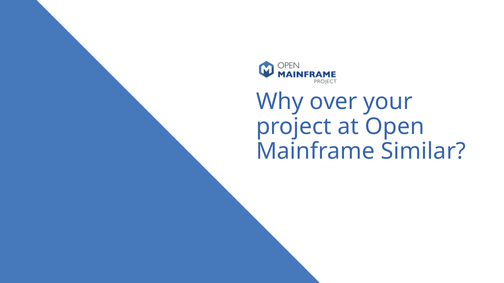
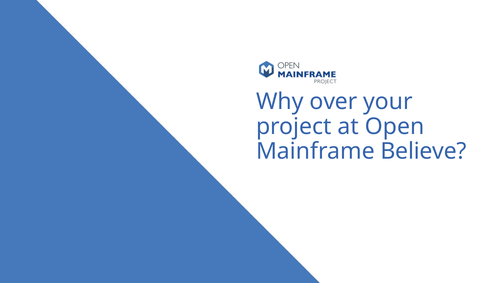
Similar: Similar -> Believe (424, 152)
